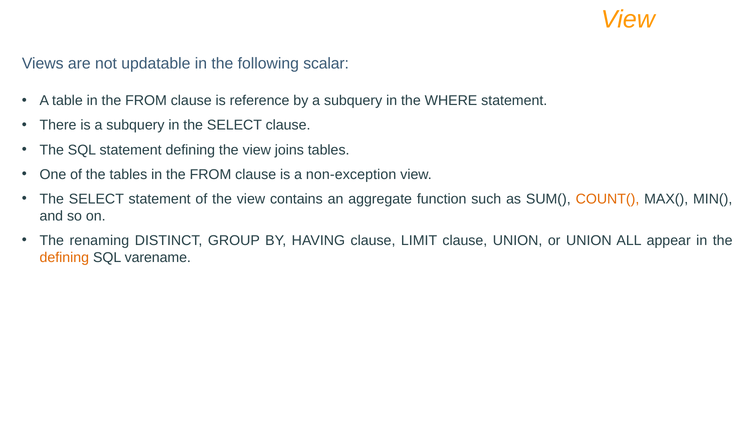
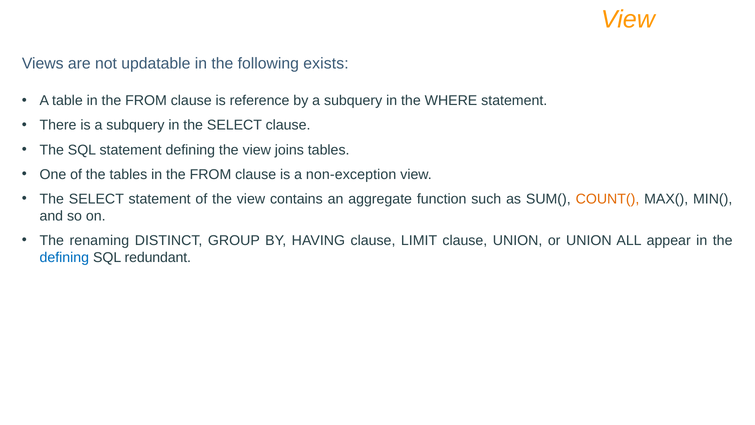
scalar: scalar -> exists (326, 63)
defining colour: orange -> blue (64, 257)
varename: varename -> redundant (158, 257)
